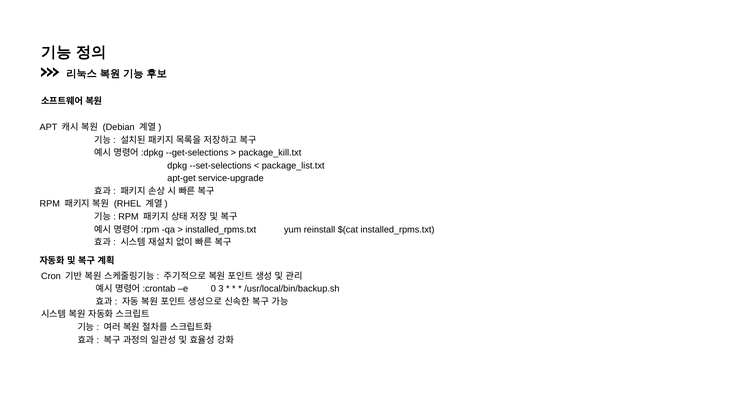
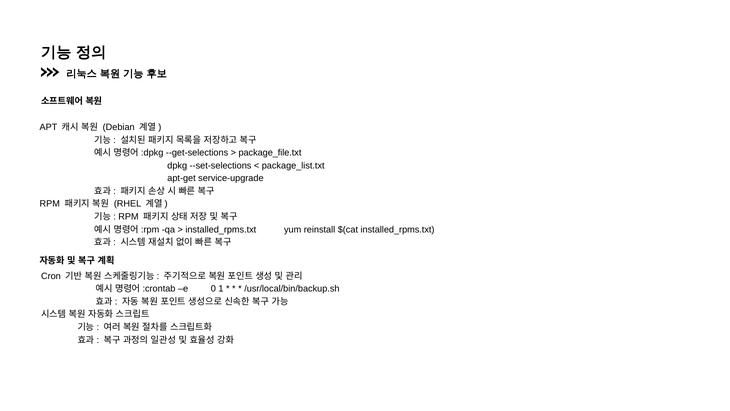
package_kill.txt: package_kill.txt -> package_file.txt (270, 153)
3: 3 -> 1 (221, 289)
